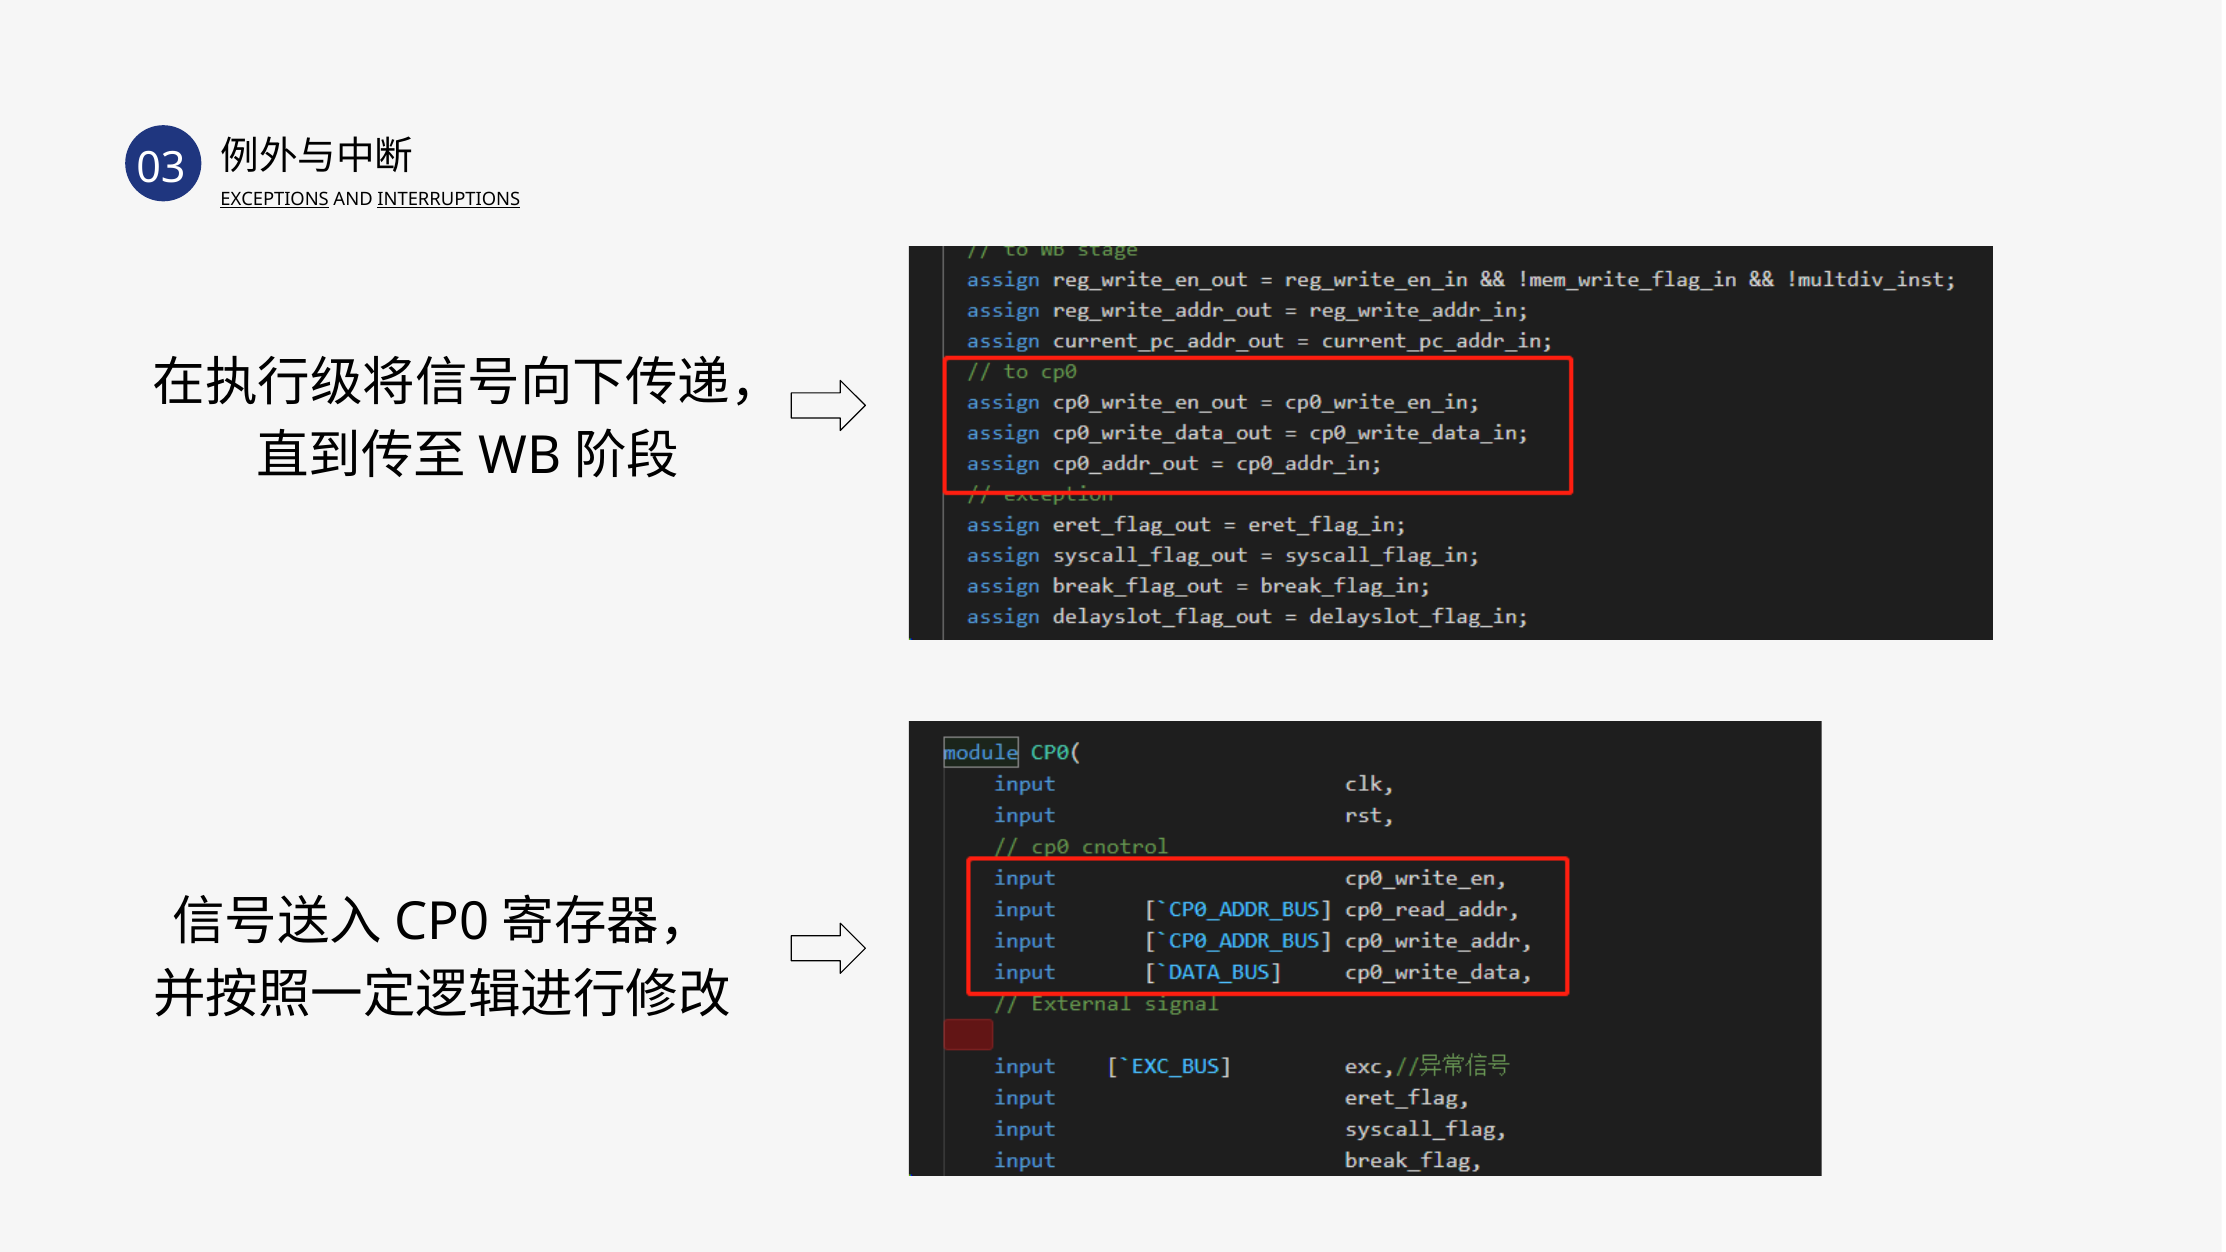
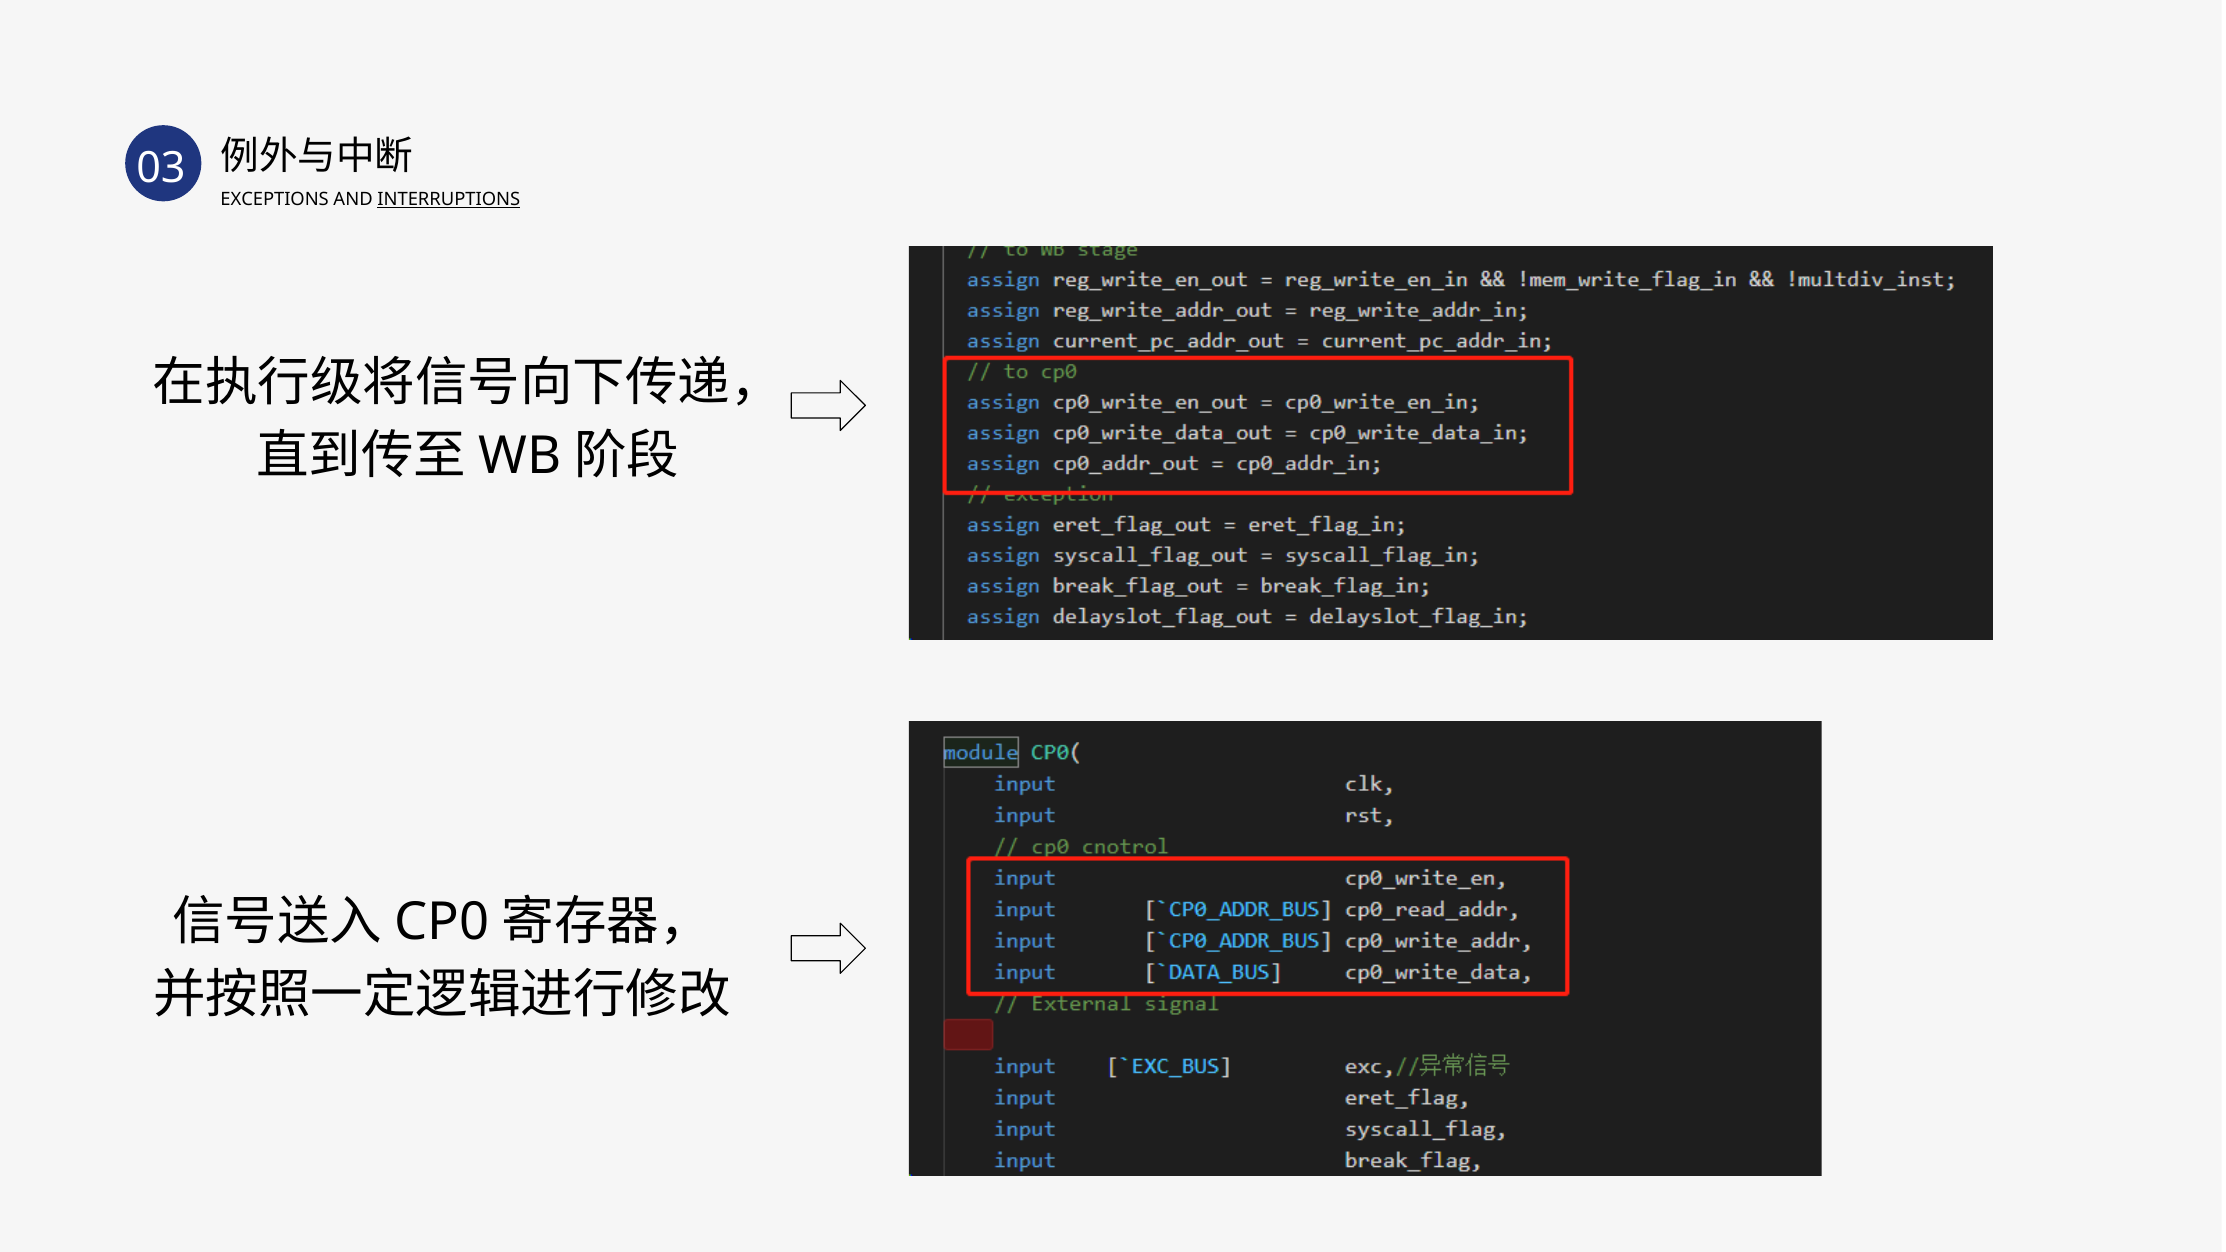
EXCEPTIONS underline: present -> none (275, 199)
